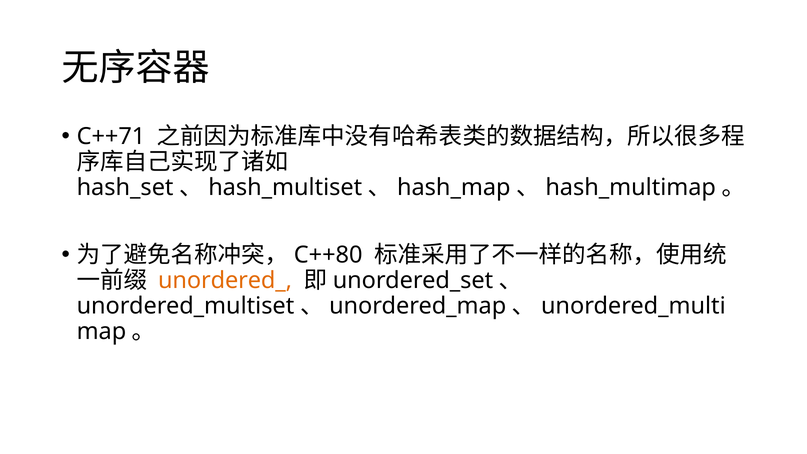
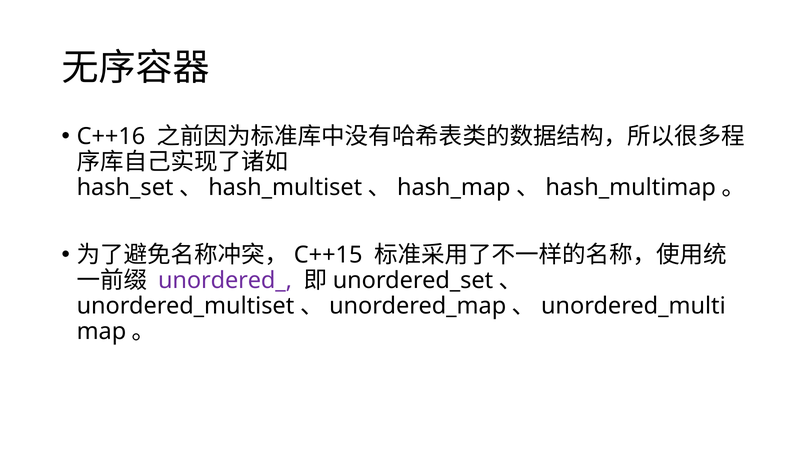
C++71: C++71 -> C++16 (111, 136)
C++80: C++80 -> C++15 (328, 255)
unordered_ colour: orange -> purple (225, 280)
